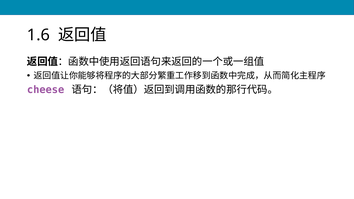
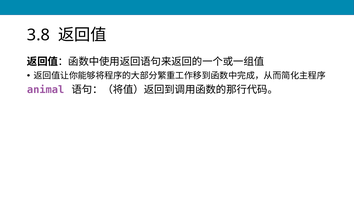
1.6: 1.6 -> 3.8 (38, 35)
cheese: cheese -> animal (46, 90)
